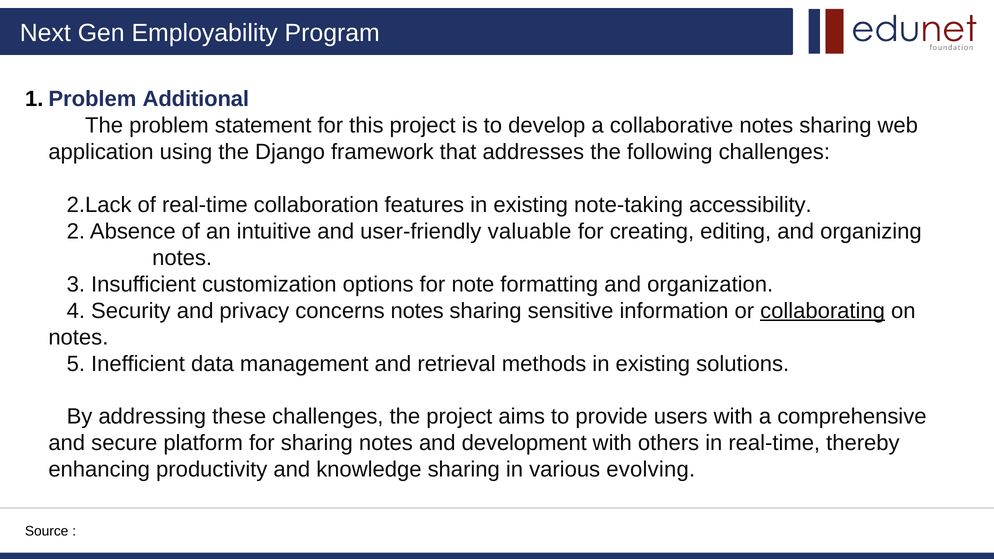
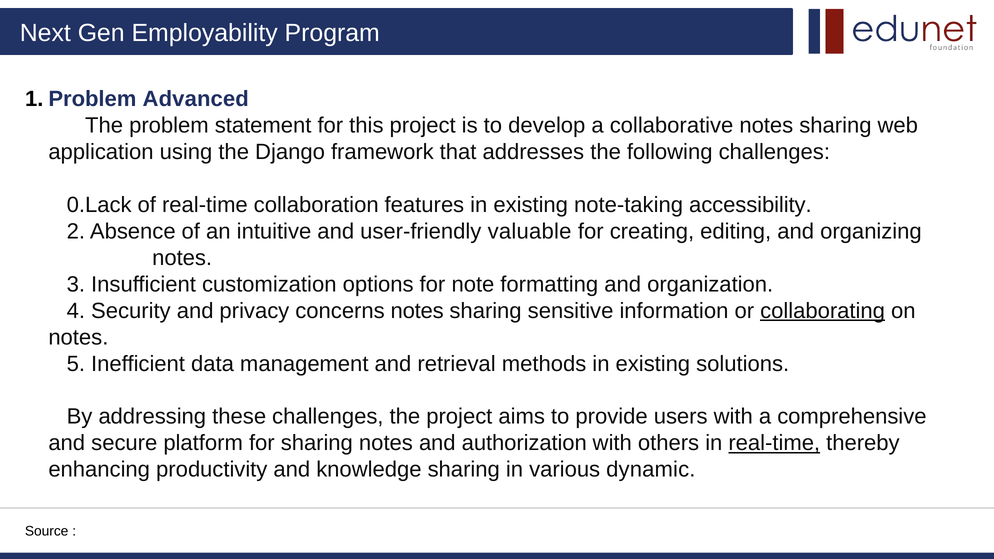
Additional: Additional -> Advanced (196, 99)
2.Lack: 2.Lack -> 0.Lack (99, 205)
development: development -> authorization (524, 443)
real-time underline: none -> present (774, 443)
evolving: evolving -> dynamic (651, 470)
